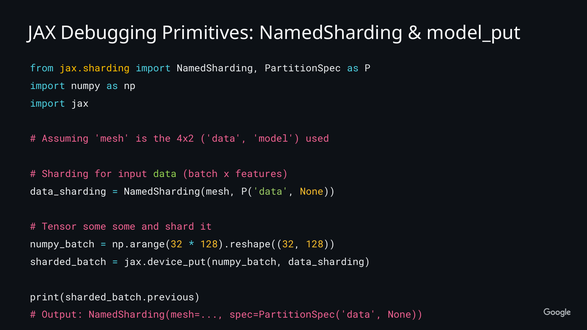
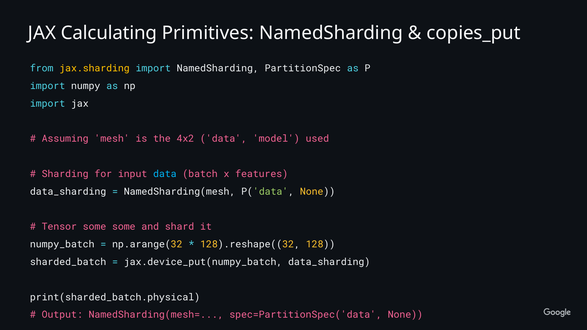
Debugging: Debugging -> Calculating (109, 33)
model_put: model_put -> copies_put (474, 33)
data colour: light green -> light blue (165, 174)
print(sharded_batch.previous: print(sharded_batch.previous -> print(sharded_batch.physical (115, 297)
